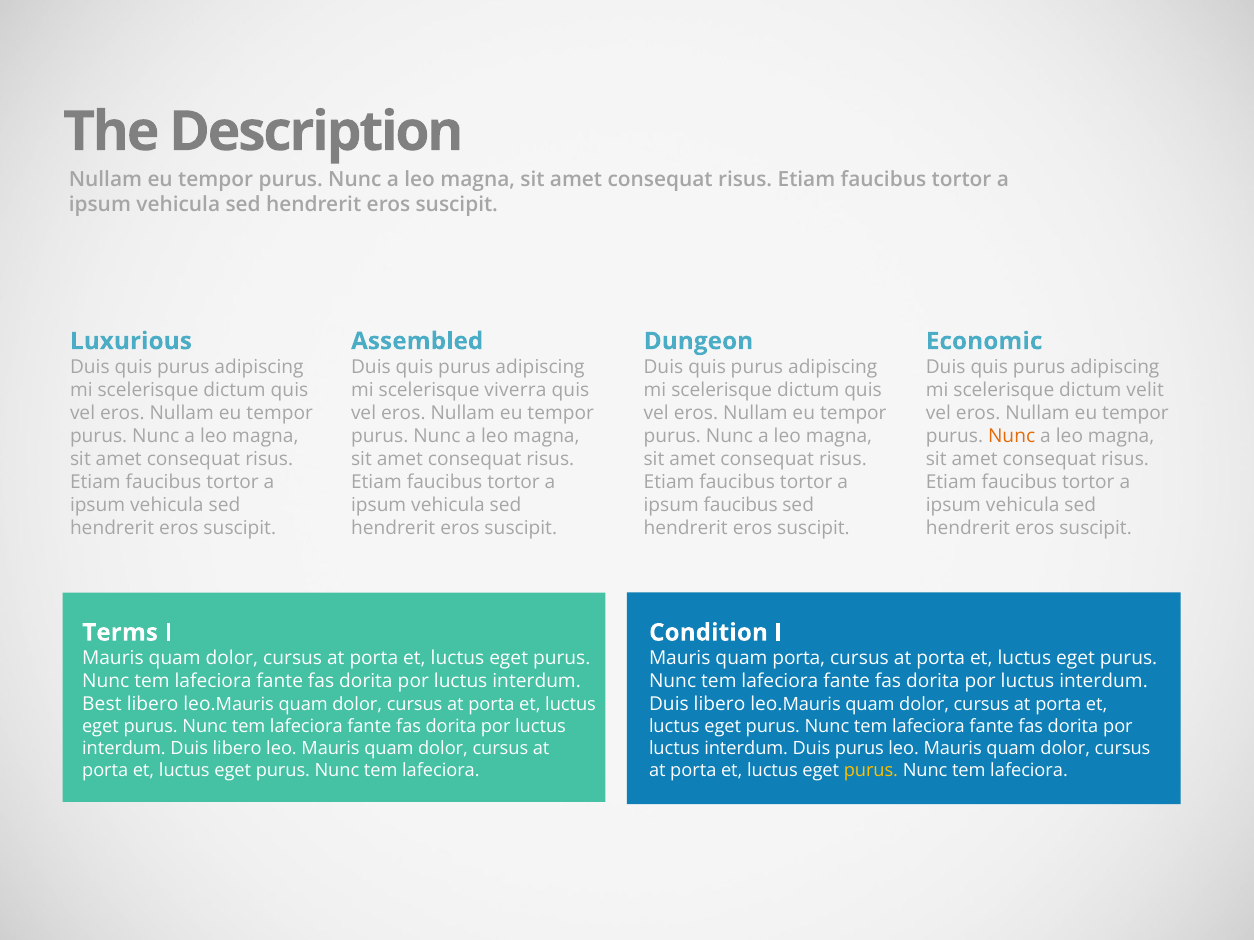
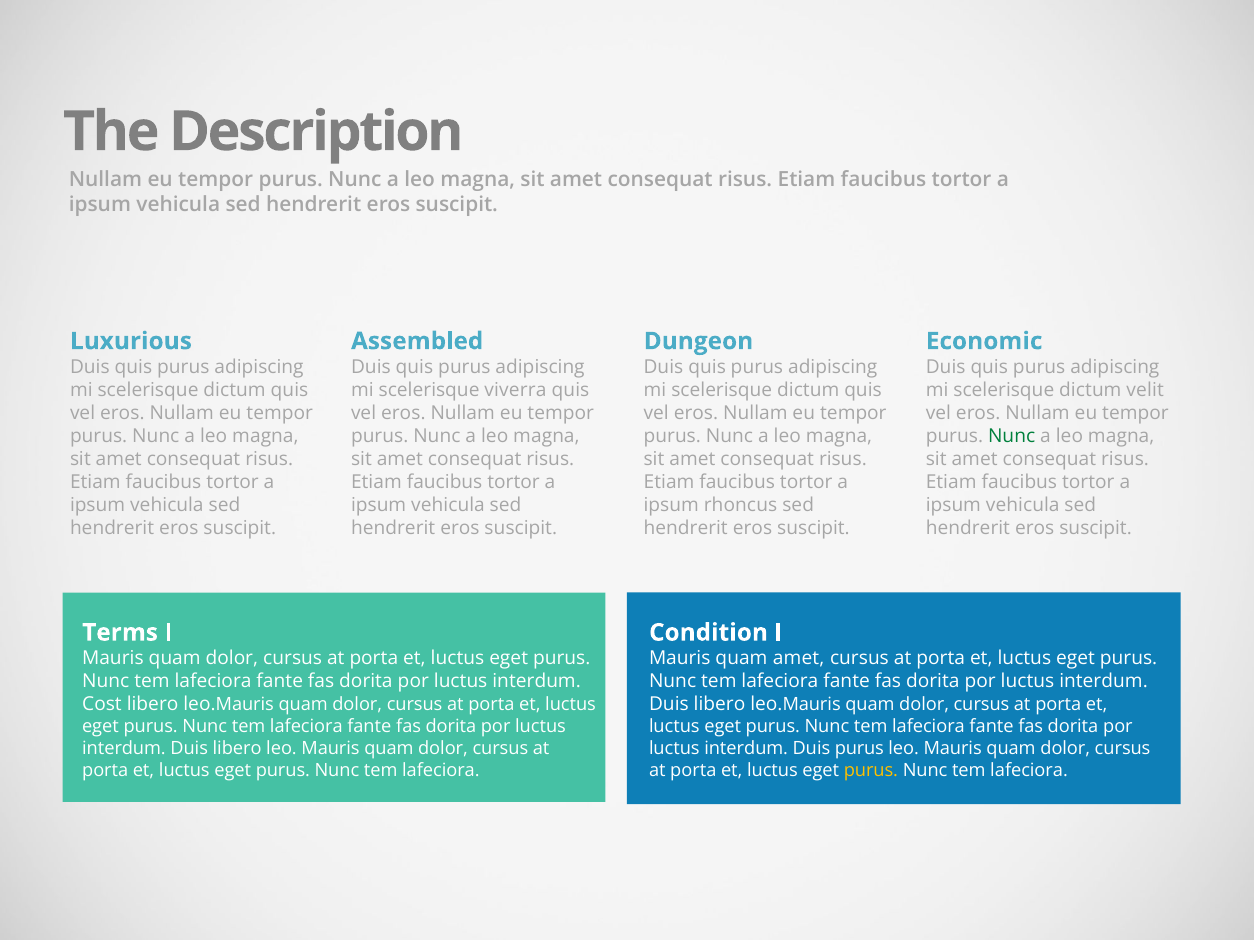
Nunc colour: orange -> green (1012, 436)
ipsum faucibus: faucibus -> rhoncus (741, 505)
quam porta: porta -> amet (799, 659)
Best: Best -> Cost (102, 705)
